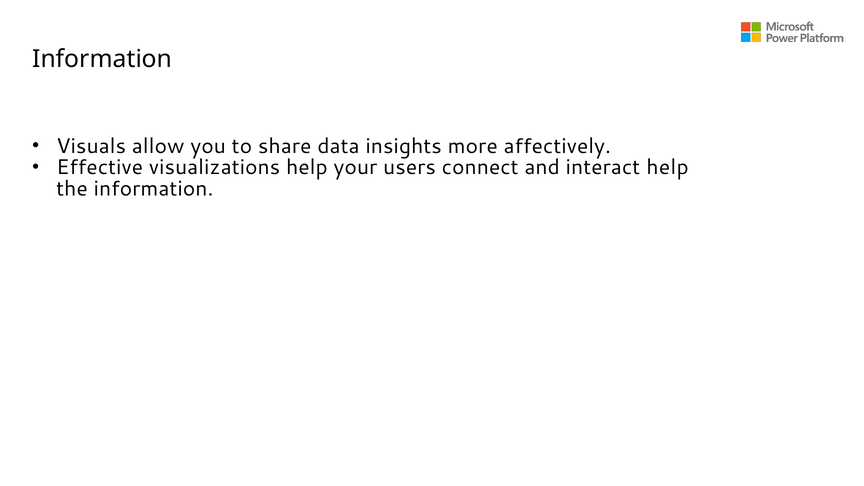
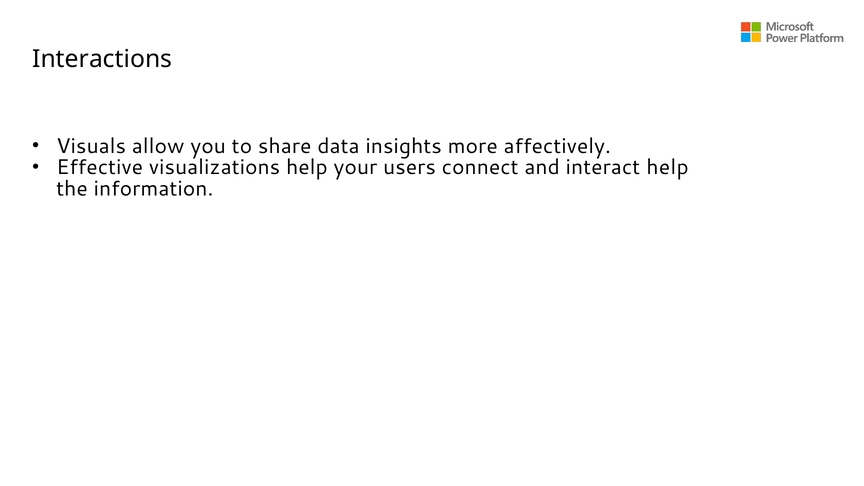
Information: Information -> Interactions (102, 59)
